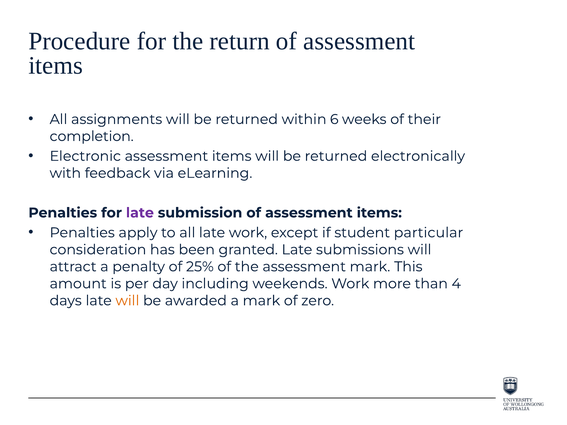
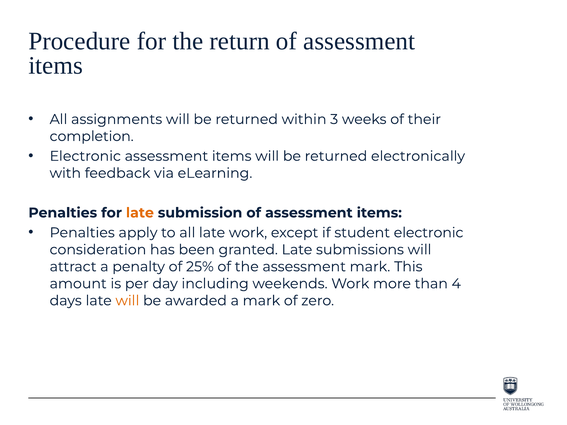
6: 6 -> 3 (334, 119)
late colour: purple -> orange (140, 213)
student particular: particular -> electronic (429, 233)
